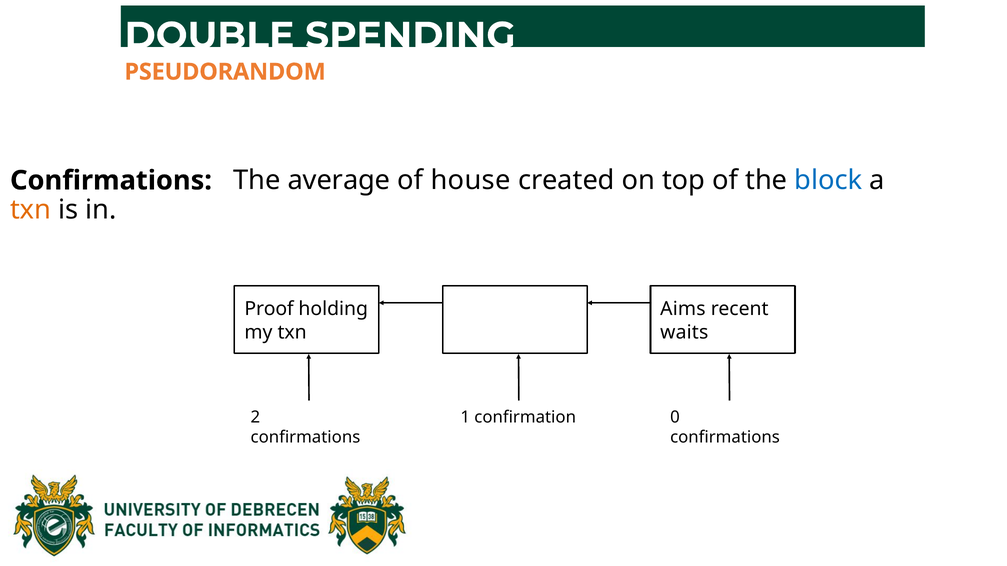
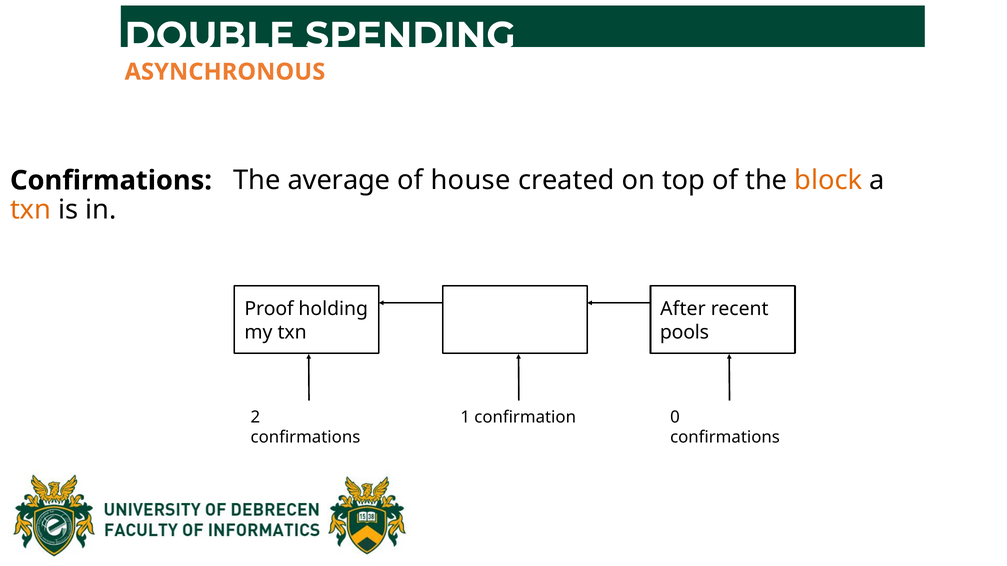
PSEUDORANDOM: PSEUDORANDOM -> ASYNCHRONOUS (225, 72)
block colour: blue -> orange (828, 181)
Aims: Aims -> After (683, 309)
waits: waits -> pools (684, 332)
